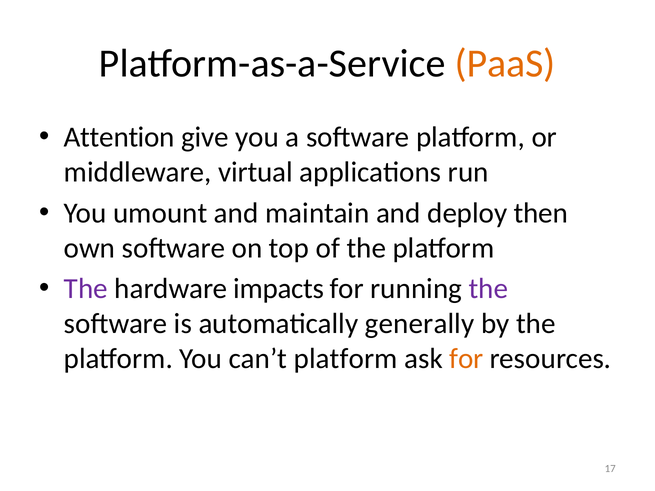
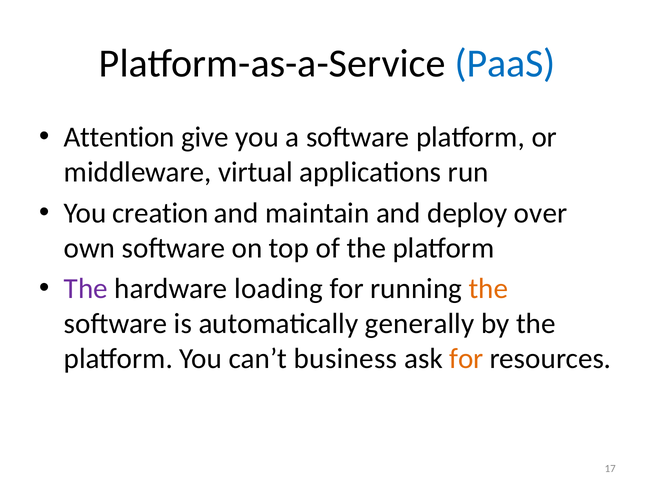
PaaS colour: orange -> blue (505, 63)
umount: umount -> creation (160, 213)
then: then -> over (541, 213)
impacts: impacts -> loading (279, 289)
the colour: purple -> orange (488, 289)
can’t platform: platform -> business (345, 359)
